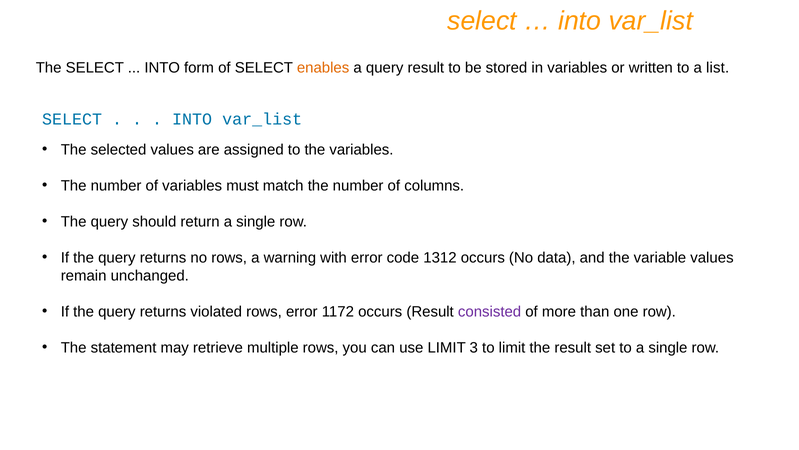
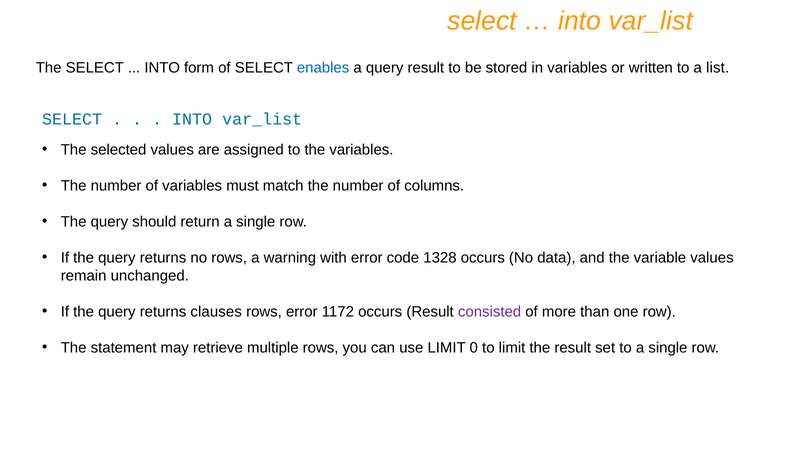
enables colour: orange -> blue (323, 68)
1312: 1312 -> 1328 (440, 257)
violated: violated -> clauses (216, 311)
3: 3 -> 0 (474, 347)
